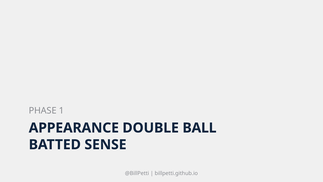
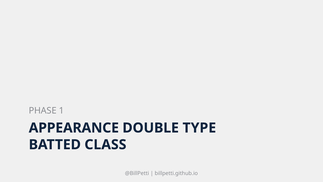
BALL: BALL -> TYPE (199, 128)
SENSE: SENSE -> CLASS (105, 144)
